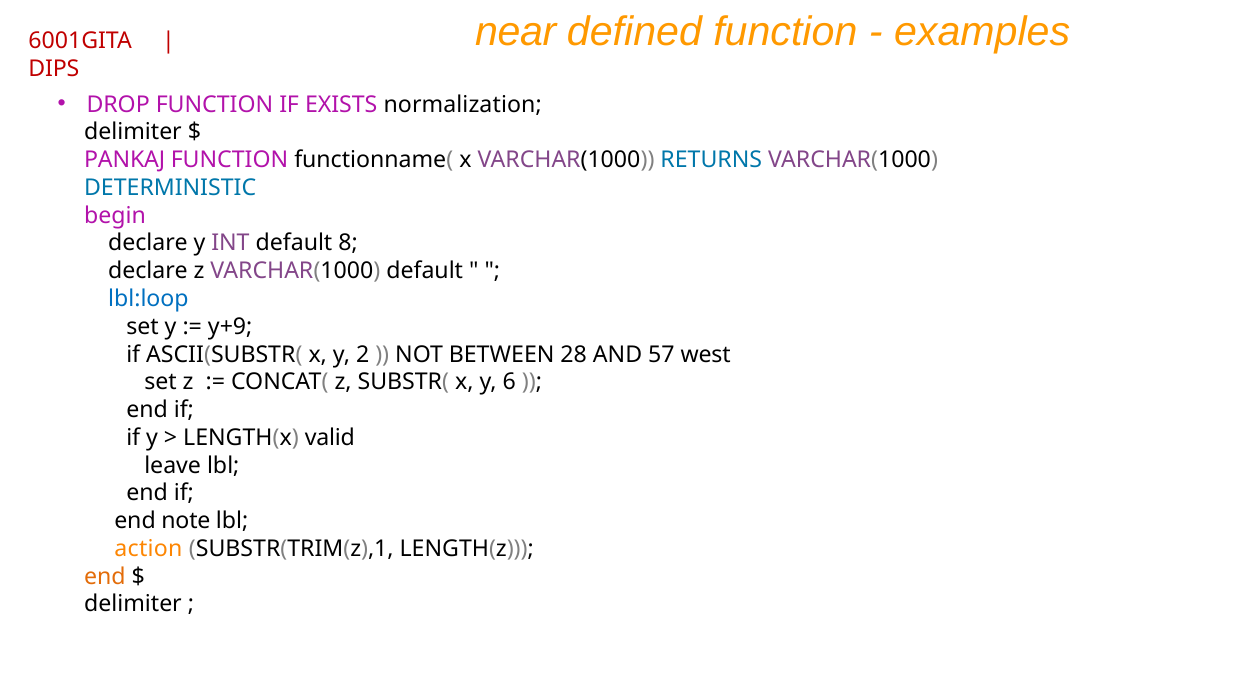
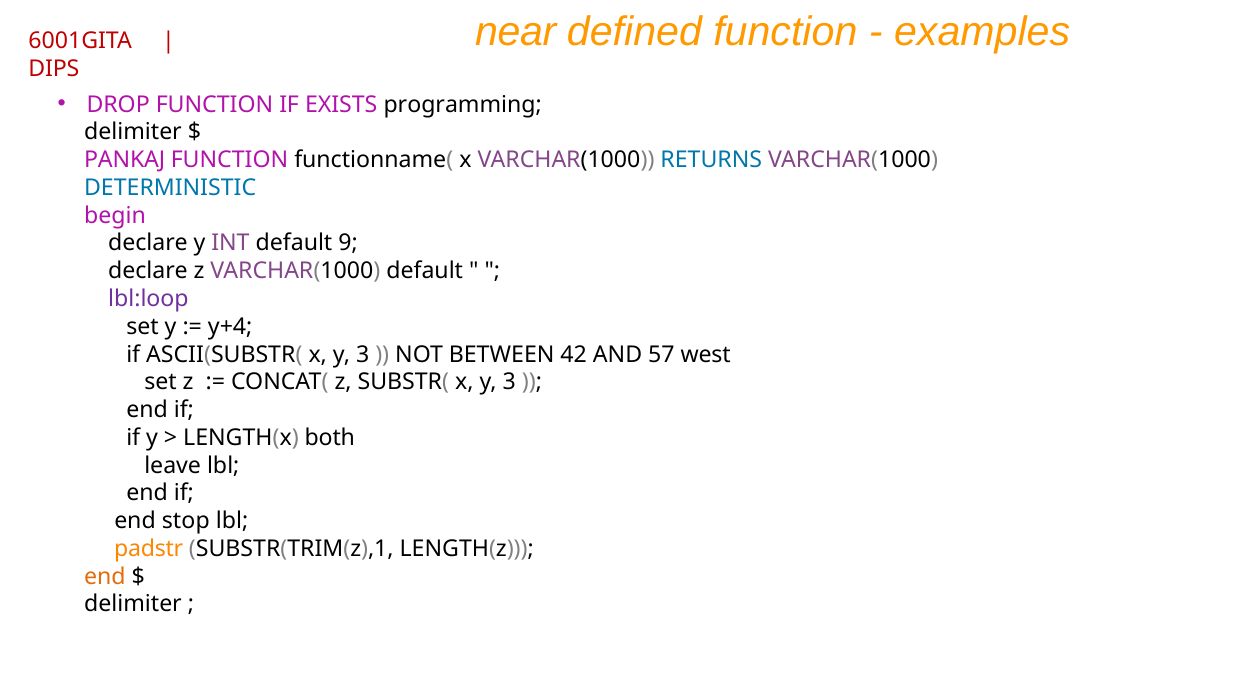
normalization: normalization -> programming (463, 105)
8: 8 -> 9 (348, 243)
lbl:loop colour: blue -> purple (148, 299)
y+9: y+9 -> y+4 (230, 327)
ASCII(SUBSTR( x y 2: 2 -> 3 (363, 354)
28: 28 -> 42 (574, 354)
SUBSTR( x y 6: 6 -> 3 (509, 382)
valid: valid -> both (330, 438)
note: note -> stop (186, 521)
action: action -> padstr (149, 549)
